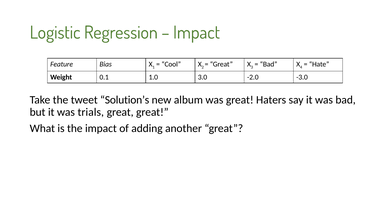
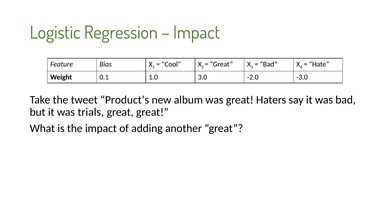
Solution’s: Solution’s -> Product’s (125, 100)
